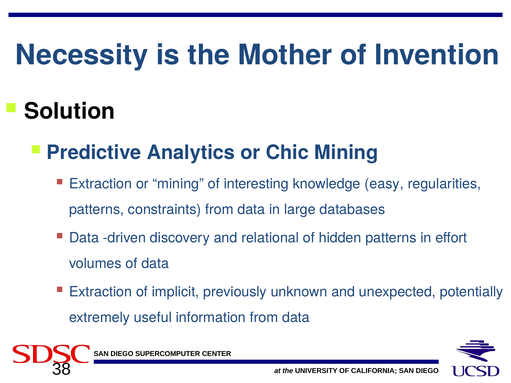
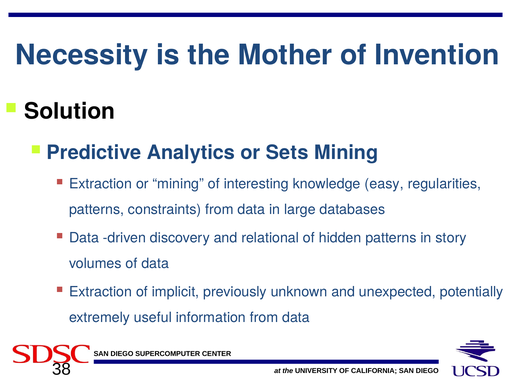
Chic: Chic -> Sets (287, 153)
effort: effort -> story (451, 238)
